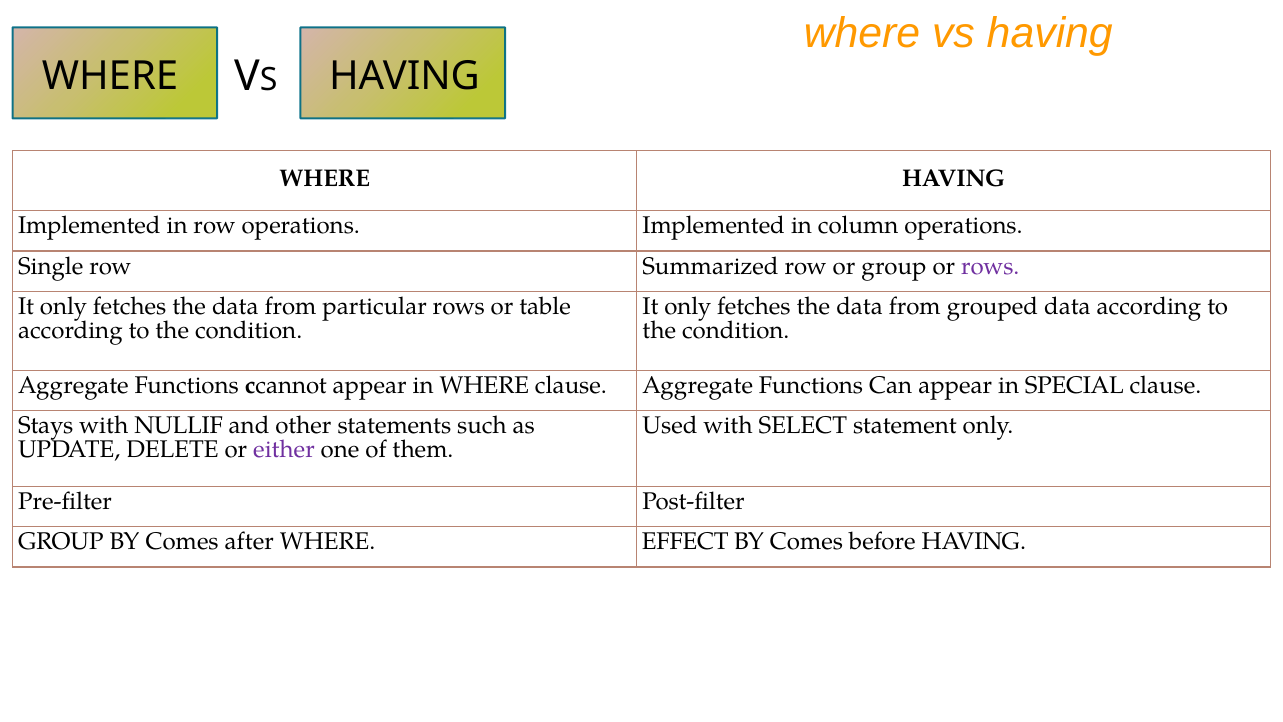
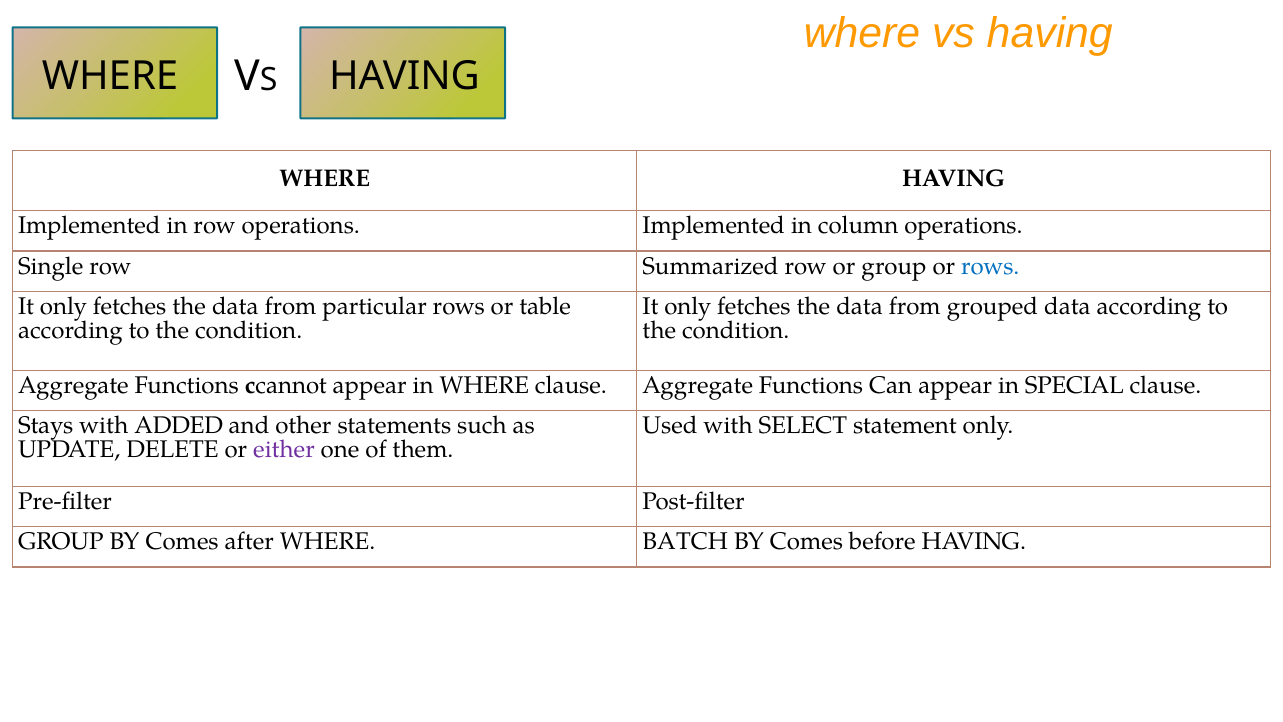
rows colour: purple -> blue (990, 266)
NULLIF: NULLIF -> ADDED (179, 425)
EFFECT: EFFECT -> BATCH (685, 542)
